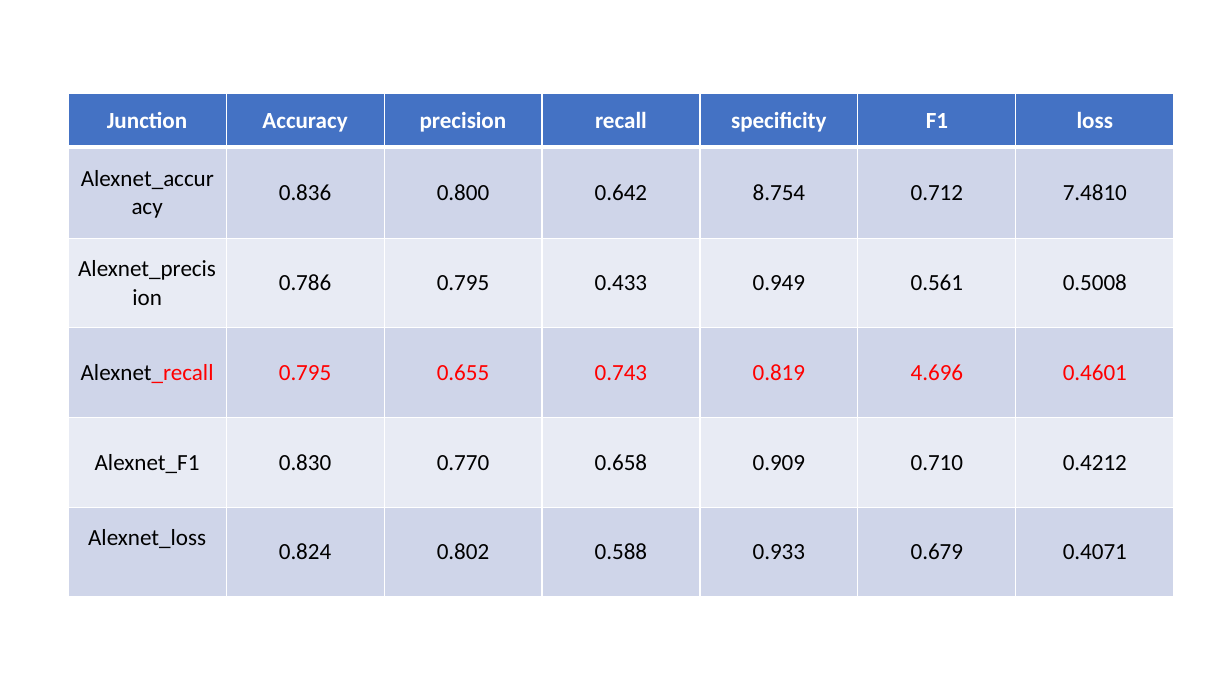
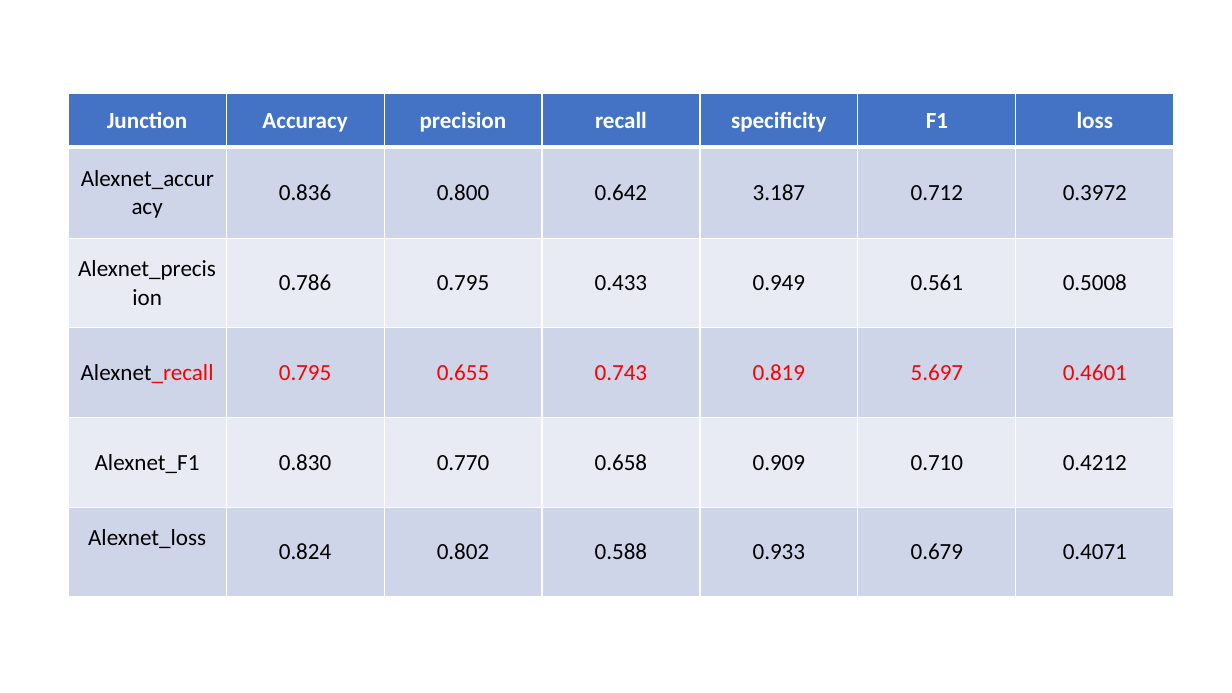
8.754: 8.754 -> 3.187 (779, 193)
7.4810: 7.4810 -> 0.3972 (1095, 193)
4.696: 4.696 -> 5.697 (937, 373)
